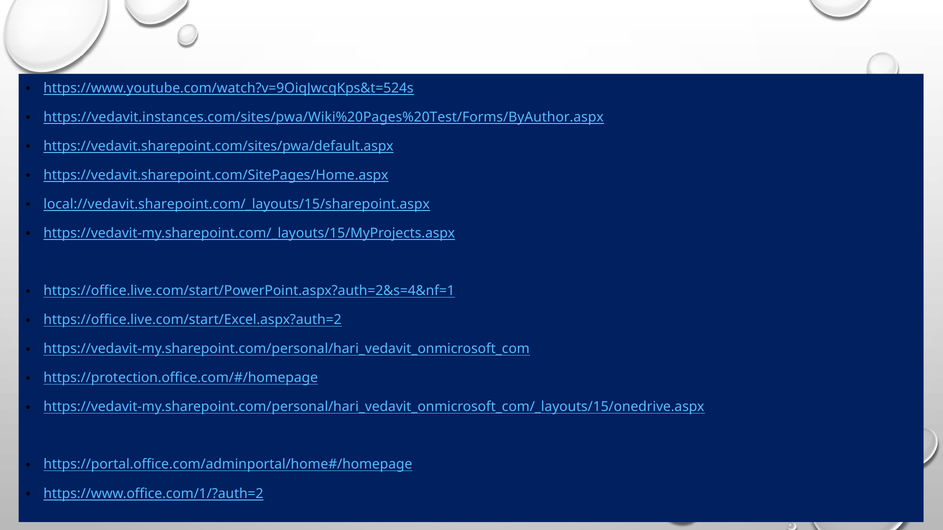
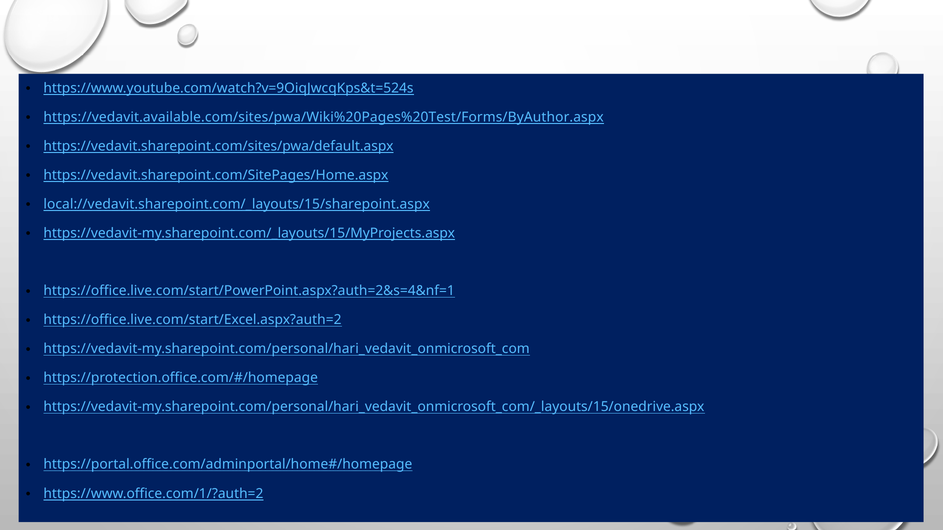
https://vedavit.instances.com/sites/pwa/Wiki%20Pages%20Test/Forms/ByAuthor.aspx: https://vedavit.instances.com/sites/pwa/Wiki%20Pages%20Test/Forms/ByAuthor.aspx -> https://vedavit.available.com/sites/pwa/Wiki%20Pages%20Test/Forms/ByAuthor.aspx (324, 117)
